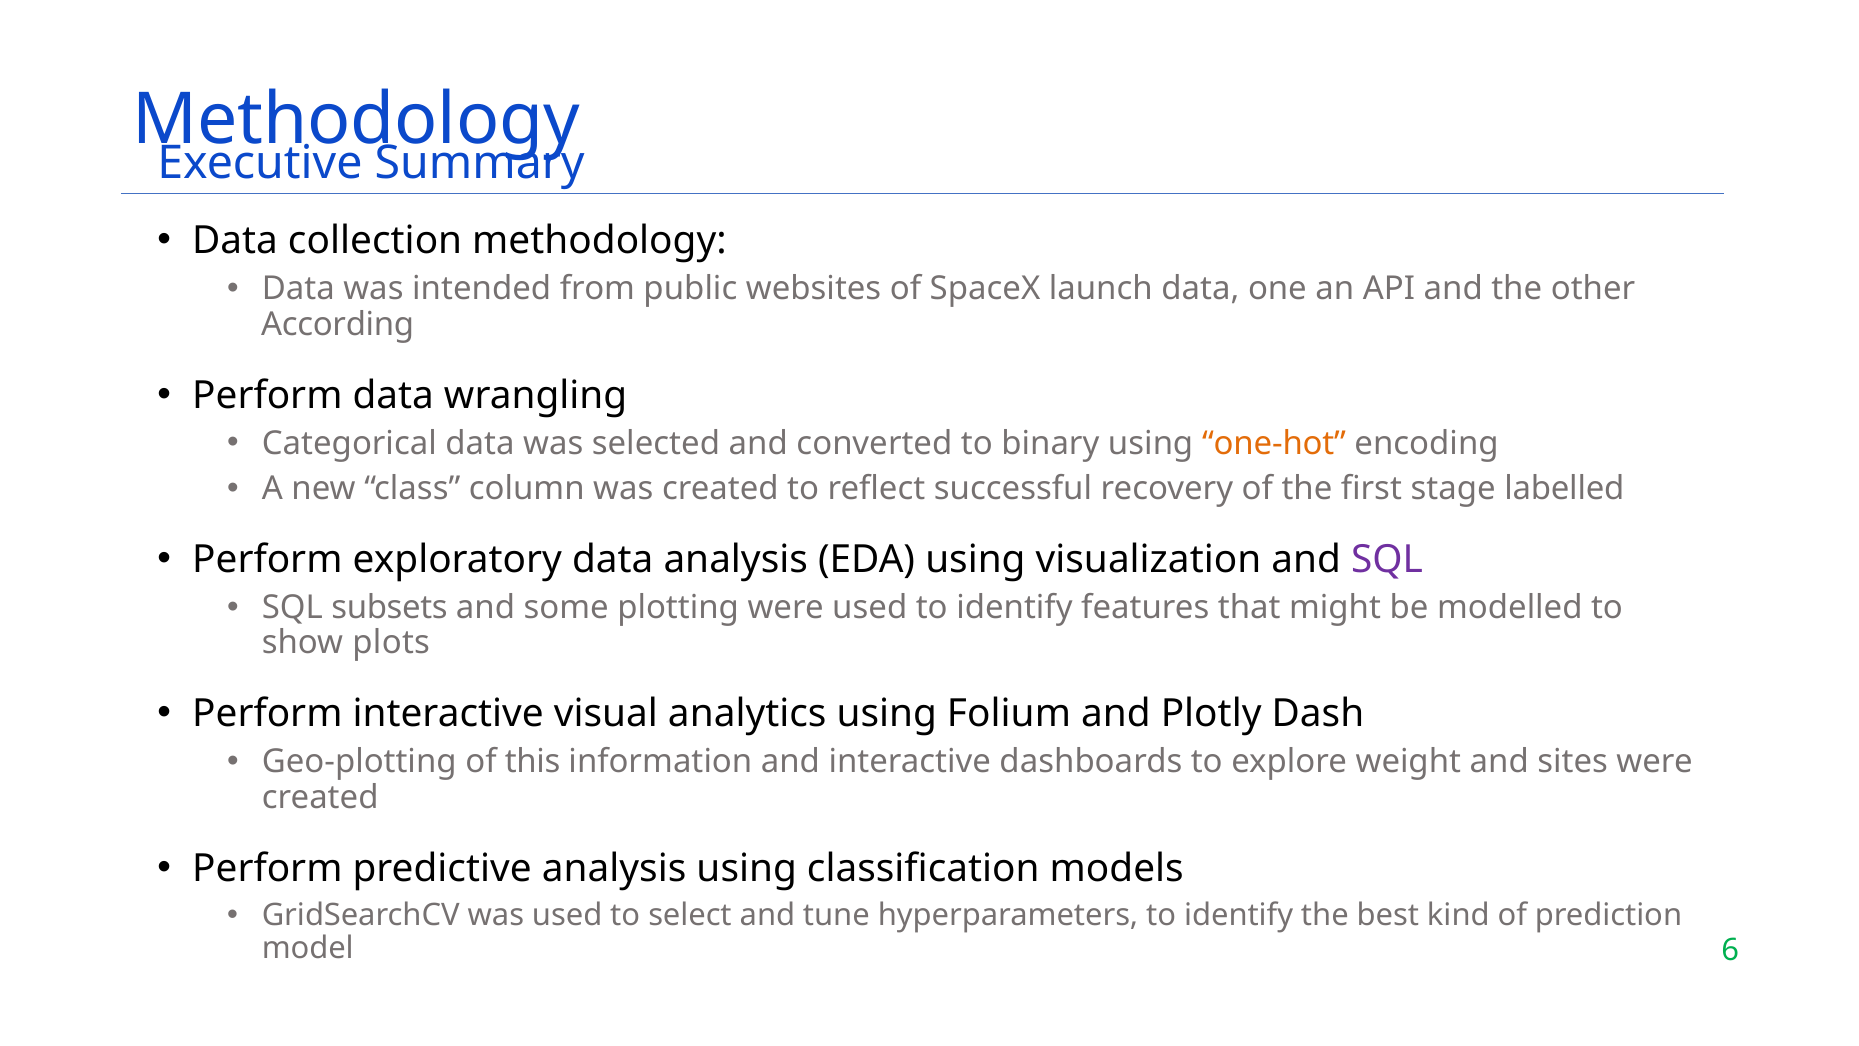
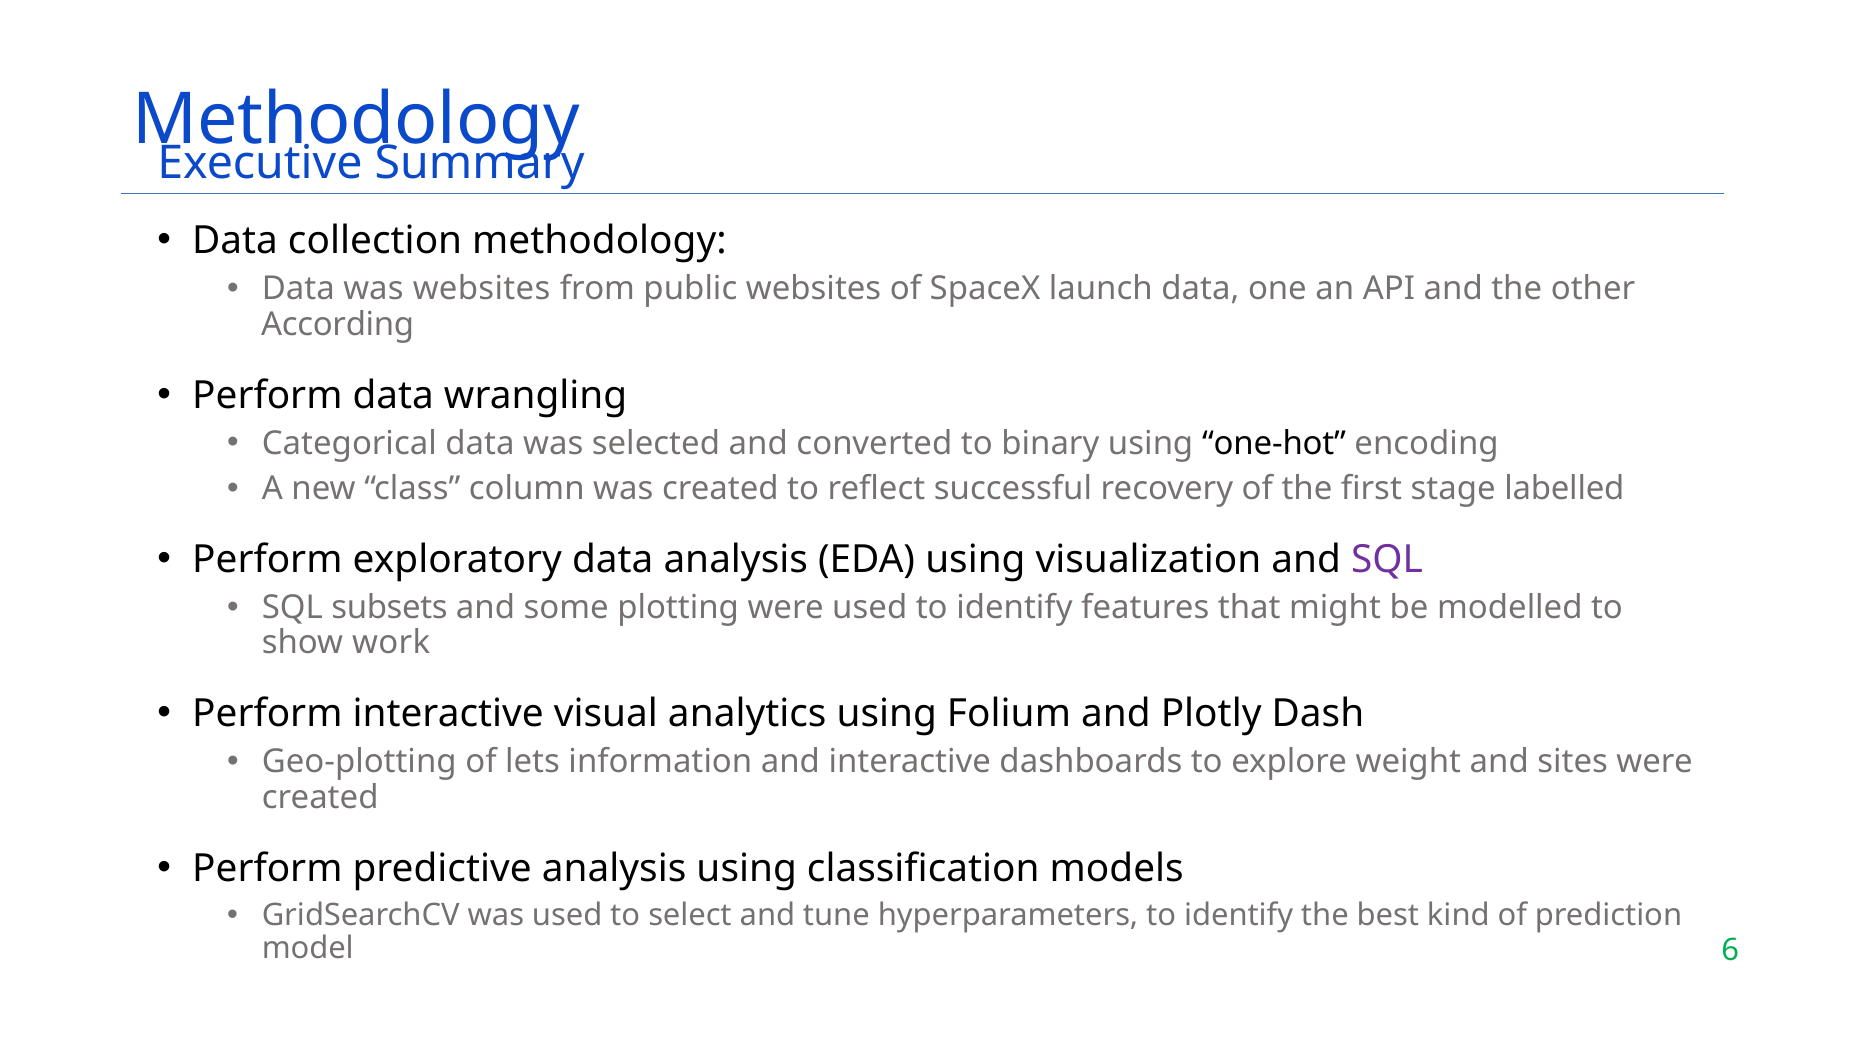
was intended: intended -> websites (482, 289)
one-hot colour: orange -> black (1274, 443)
plots: plots -> work (391, 643)
this: this -> lets (532, 762)
